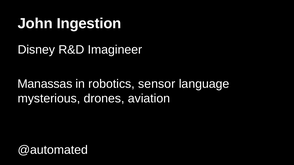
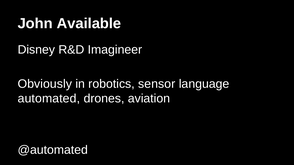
Ingestion: Ingestion -> Available (89, 23)
Manassas: Manassas -> Obviously (45, 84)
mysterious: mysterious -> automated (49, 99)
